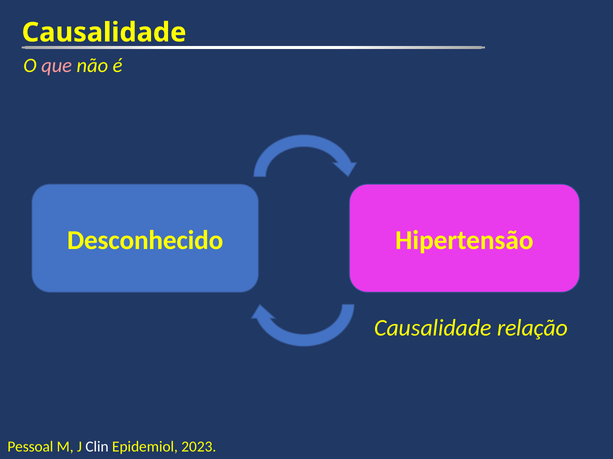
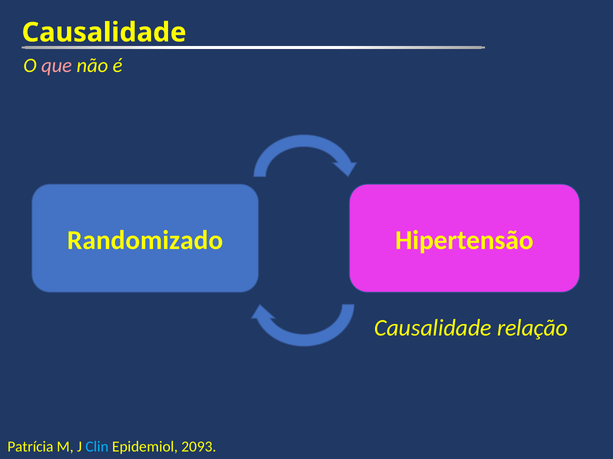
Desconhecido: Desconhecido -> Randomizado (145, 240)
Pessoal: Pessoal -> Patrícia (30, 447)
Clin colour: white -> light blue (97, 447)
2023: 2023 -> 2093 (199, 447)
